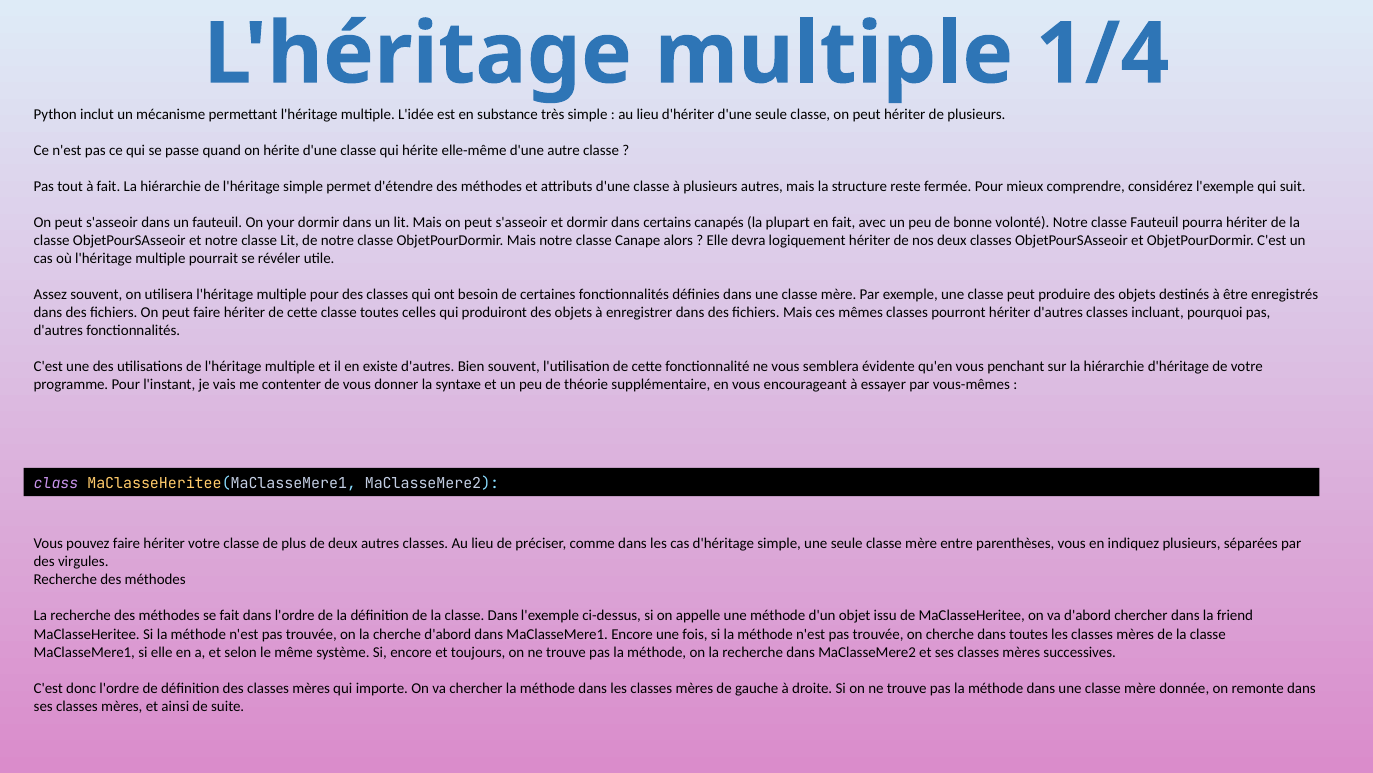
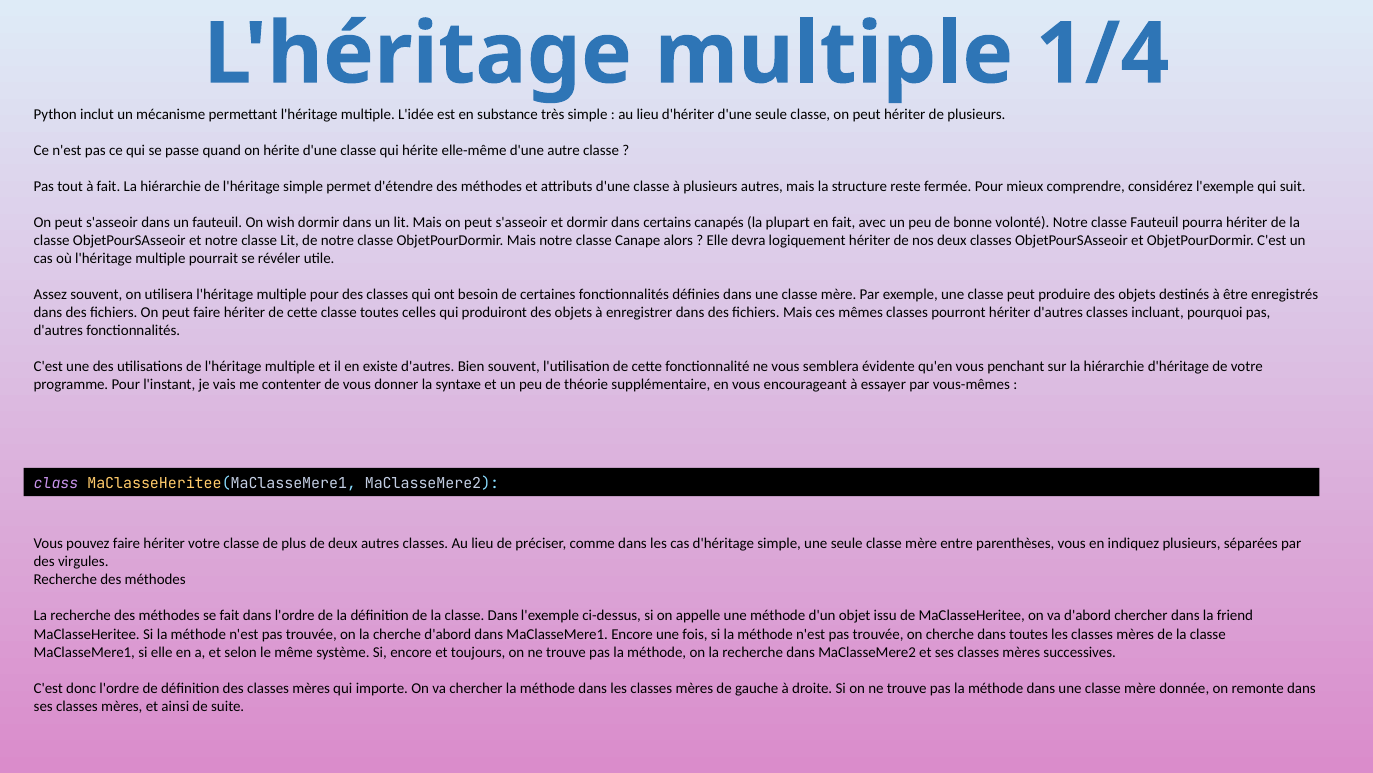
your: your -> wish (281, 222)
